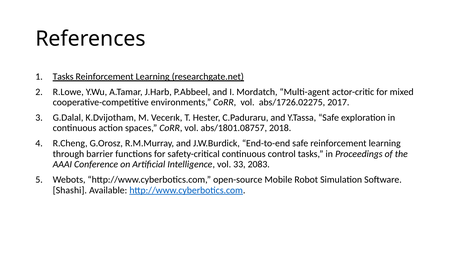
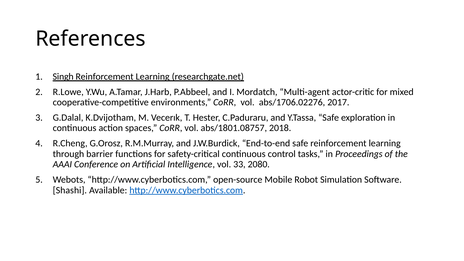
Tasks: Tasks -> Singh (63, 77)
abs/1726.02275: abs/1726.02275 -> abs/1706.02276 (292, 102)
2083: 2083 -> 2080 (259, 164)
